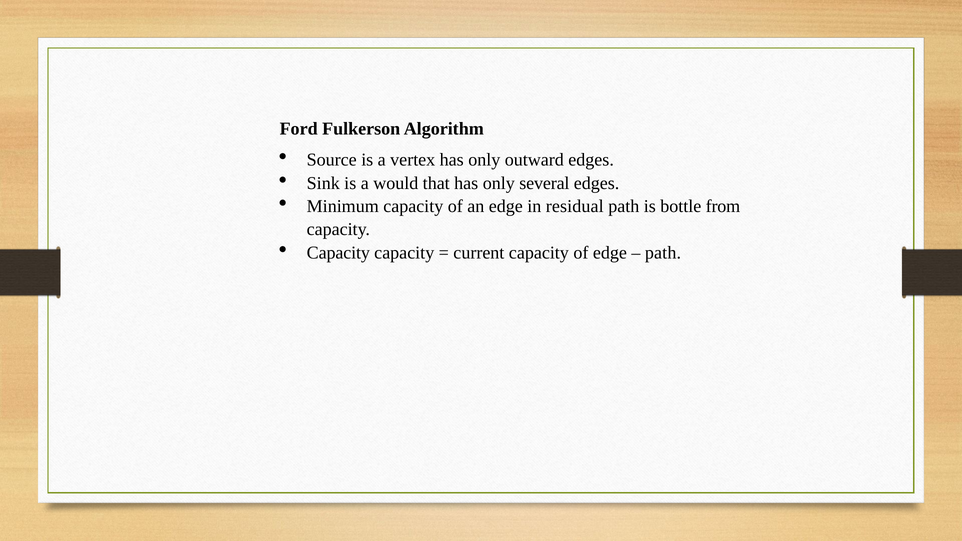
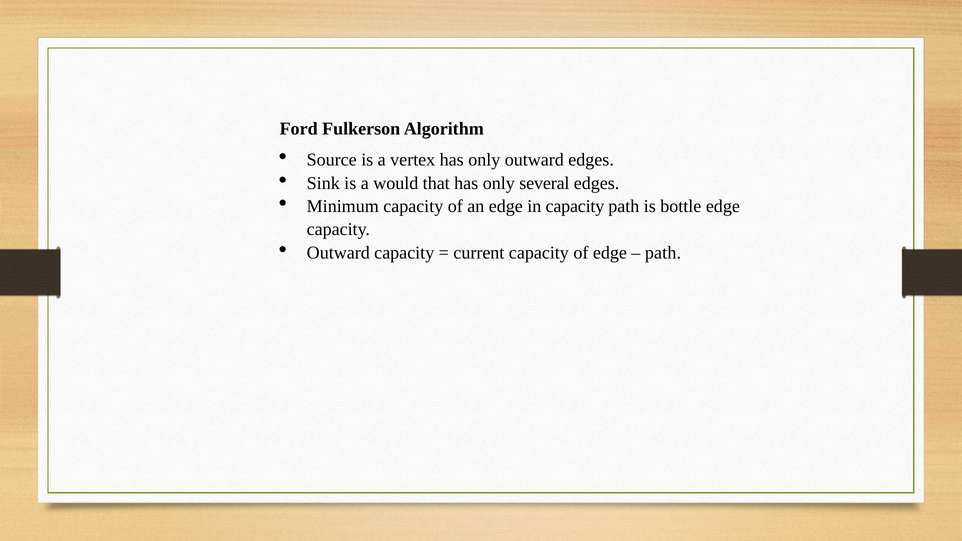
in residual: residual -> capacity (575, 206)
bottle from: from -> edge (723, 206)
Capacity: Capacity -> Outward (338, 253)
